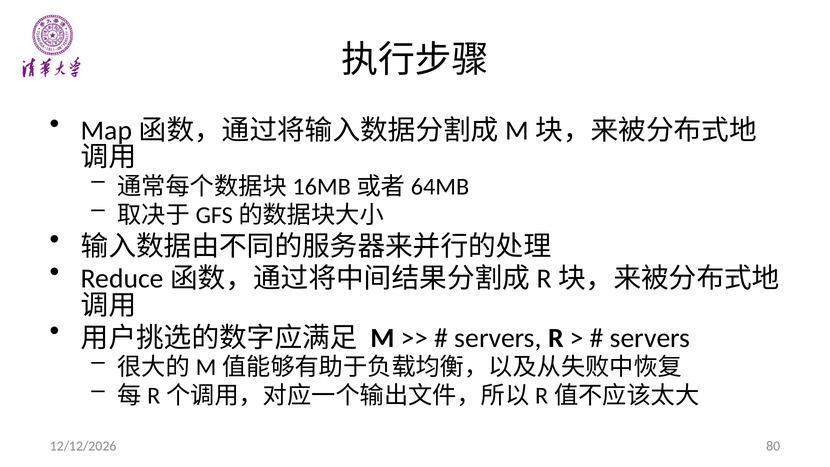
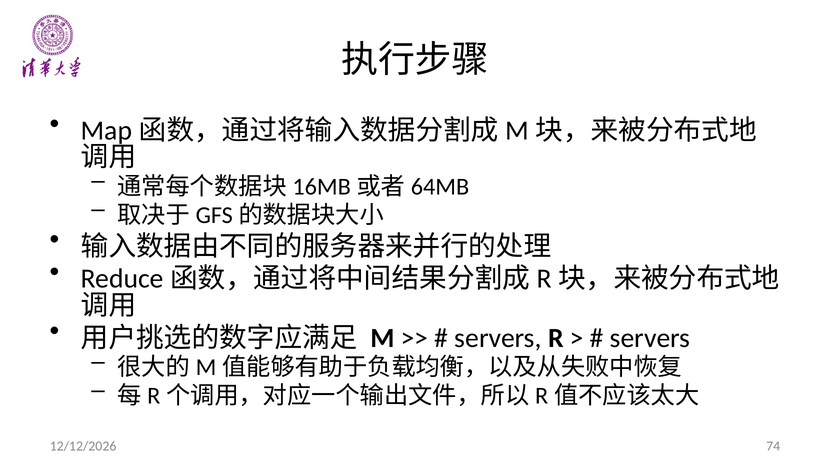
80: 80 -> 74 (773, 446)
